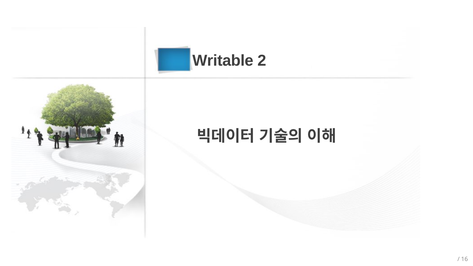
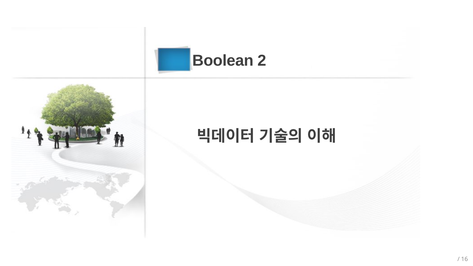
Writable: Writable -> Boolean (223, 61)
